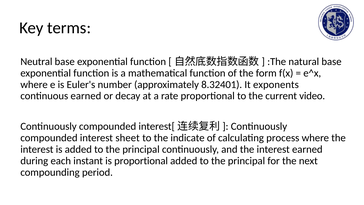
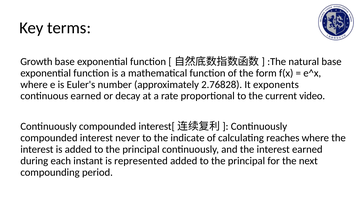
Neutral: Neutral -> Growth (36, 62)
8.32401: 8.32401 -> 2.76828 (222, 84)
sheet: sheet -> never (128, 138)
process: process -> reaches (283, 138)
is proportional: proportional -> represented (141, 161)
